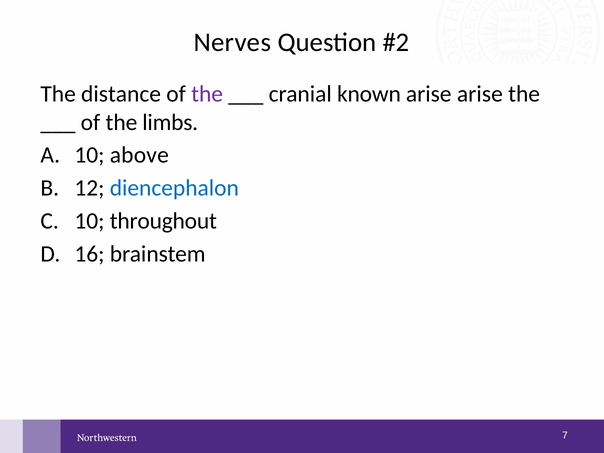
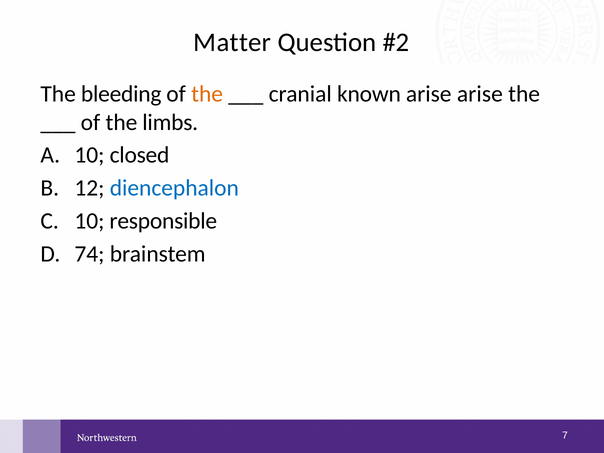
Nerves: Nerves -> Matter (232, 42)
distance: distance -> bleeding (121, 94)
the colour: purple -> orange (207, 94)
above: above -> closed (140, 155)
throughout: throughout -> responsible (163, 221)
16: 16 -> 74 (89, 254)
